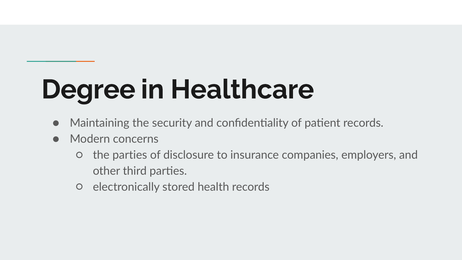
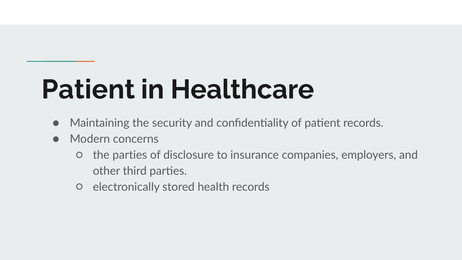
Degree: Degree -> Patient (88, 89)
